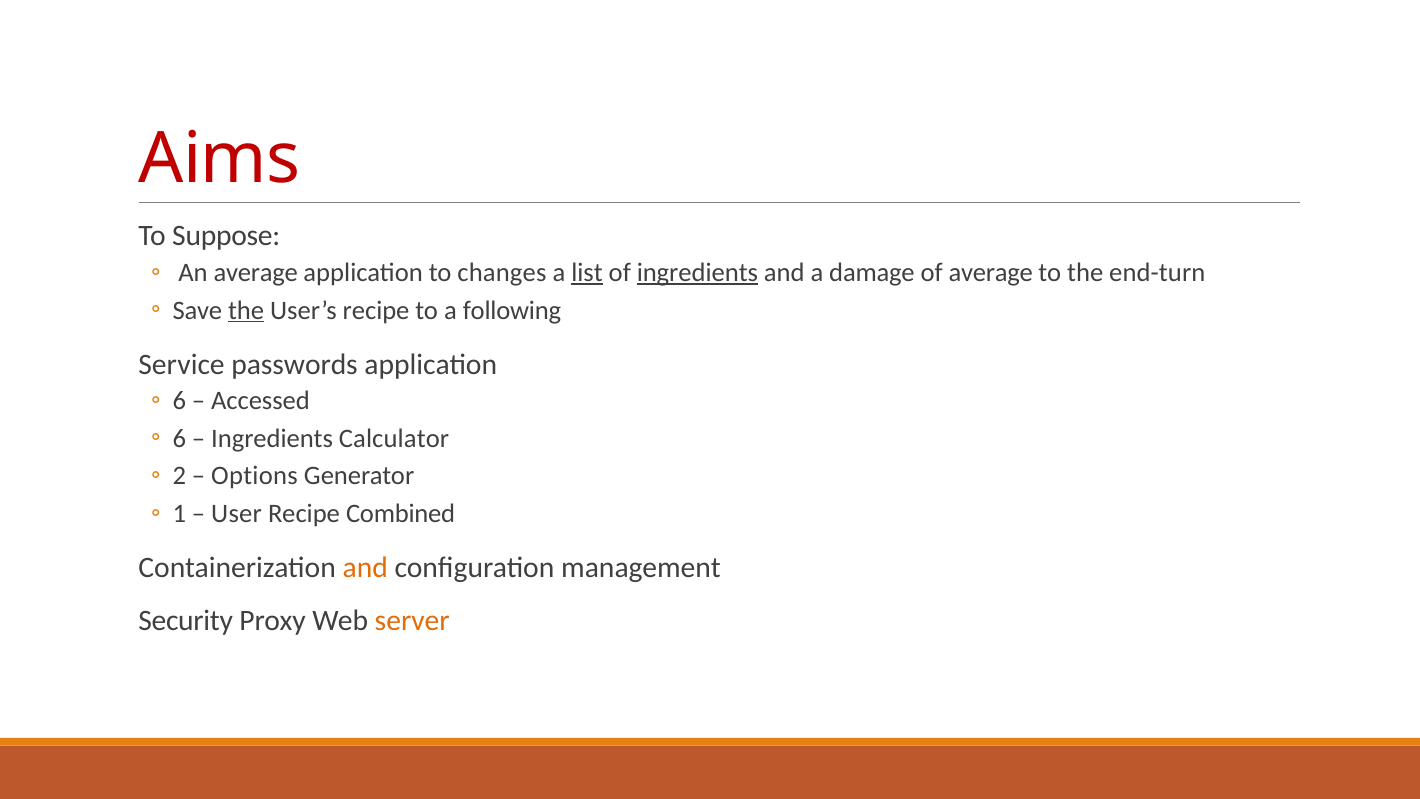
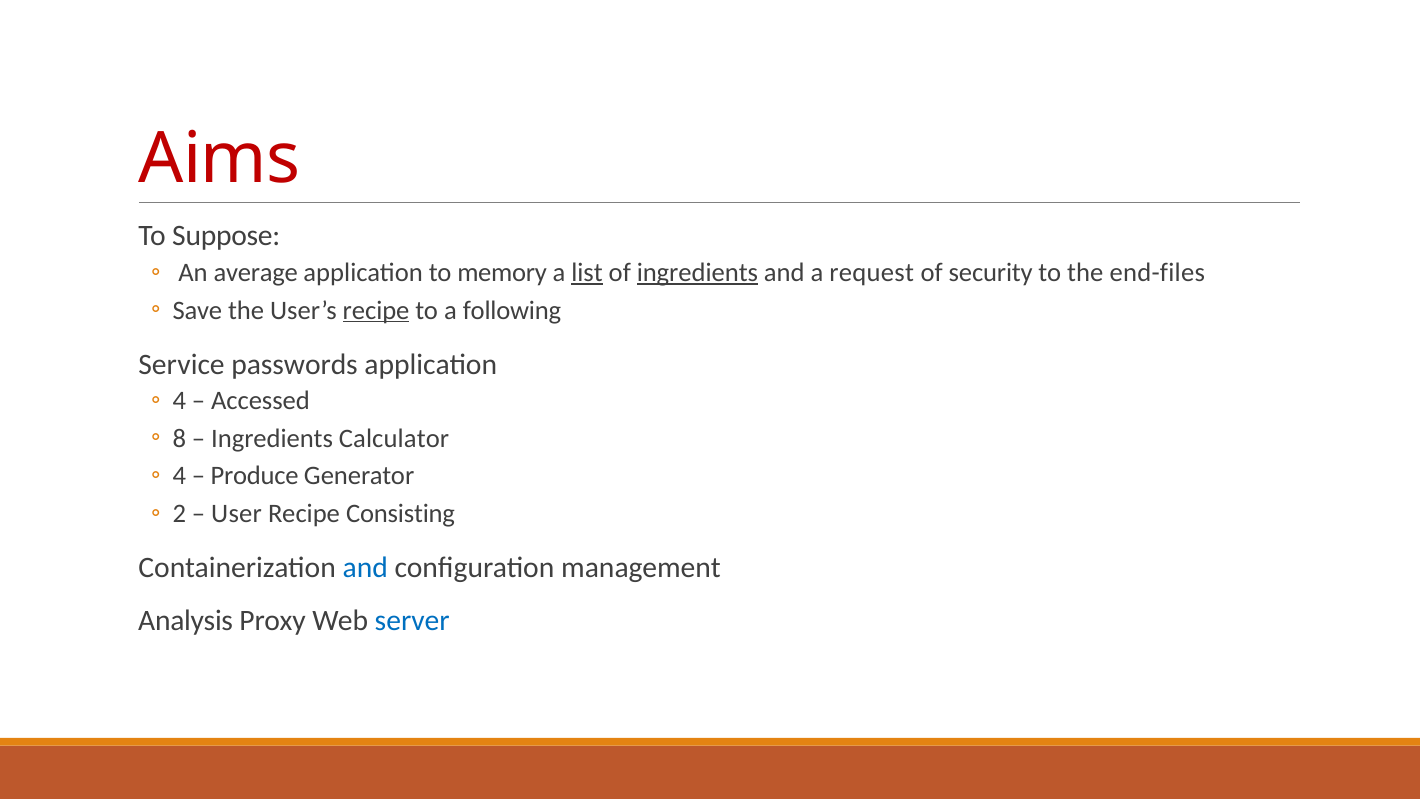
changes: changes -> memory (502, 272)
damage: damage -> request (872, 272)
of average: average -> security (991, 272)
end-turn: end-turn -> end-files (1157, 272)
the underline: present -> none (246, 310)
recipe underline: none -> present (376, 310)
6: 6 -> 4 (179, 400)
6: 6 -> 8 (179, 438)
2: 2 -> 4 (179, 476)
Options: Options -> Produce (255, 476)
1: 1 -> 2 (179, 513)
Combined: Combined -> Consisting (401, 513)
and colour: orange -> blue (365, 567)
Security: Security -> Analysis (186, 620)
server colour: orange -> blue (412, 620)
